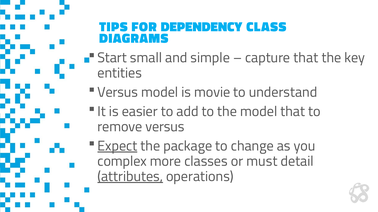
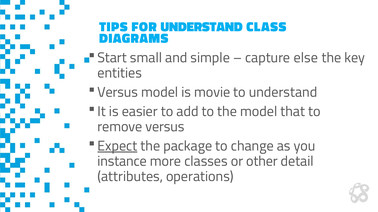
FOR DEPENDENCY: DEPENDENCY -> UNDERSTAND (202, 27)
capture that: that -> else (306, 58)
complex: complex -> instance (122, 162)
must: must -> other (262, 162)
attributes underline: present -> none (130, 177)
